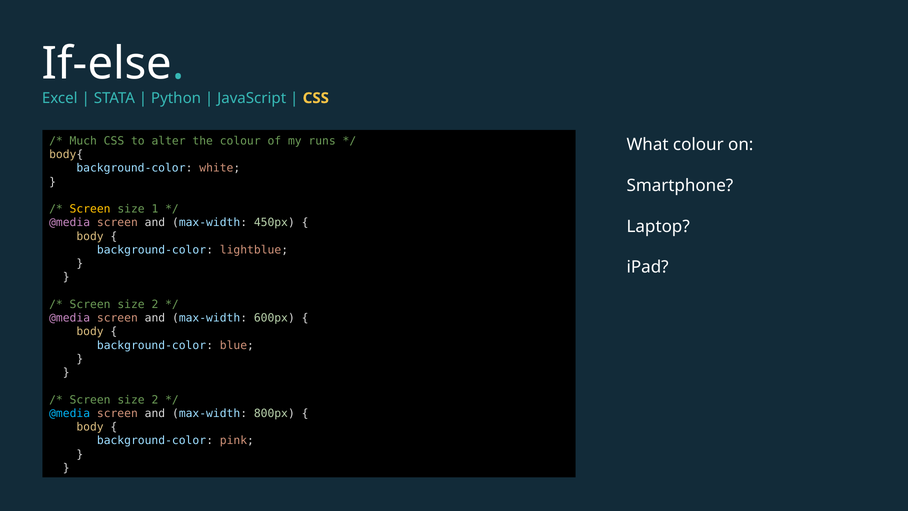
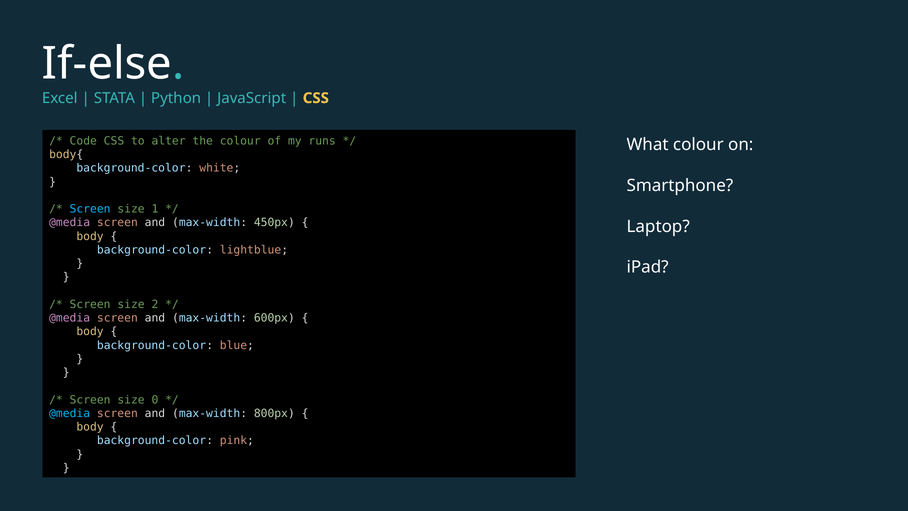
Much: Much -> Code (83, 141)
Screen colour: yellow -> light blue (90, 209)
2: 2 -> 0 (155, 400)
